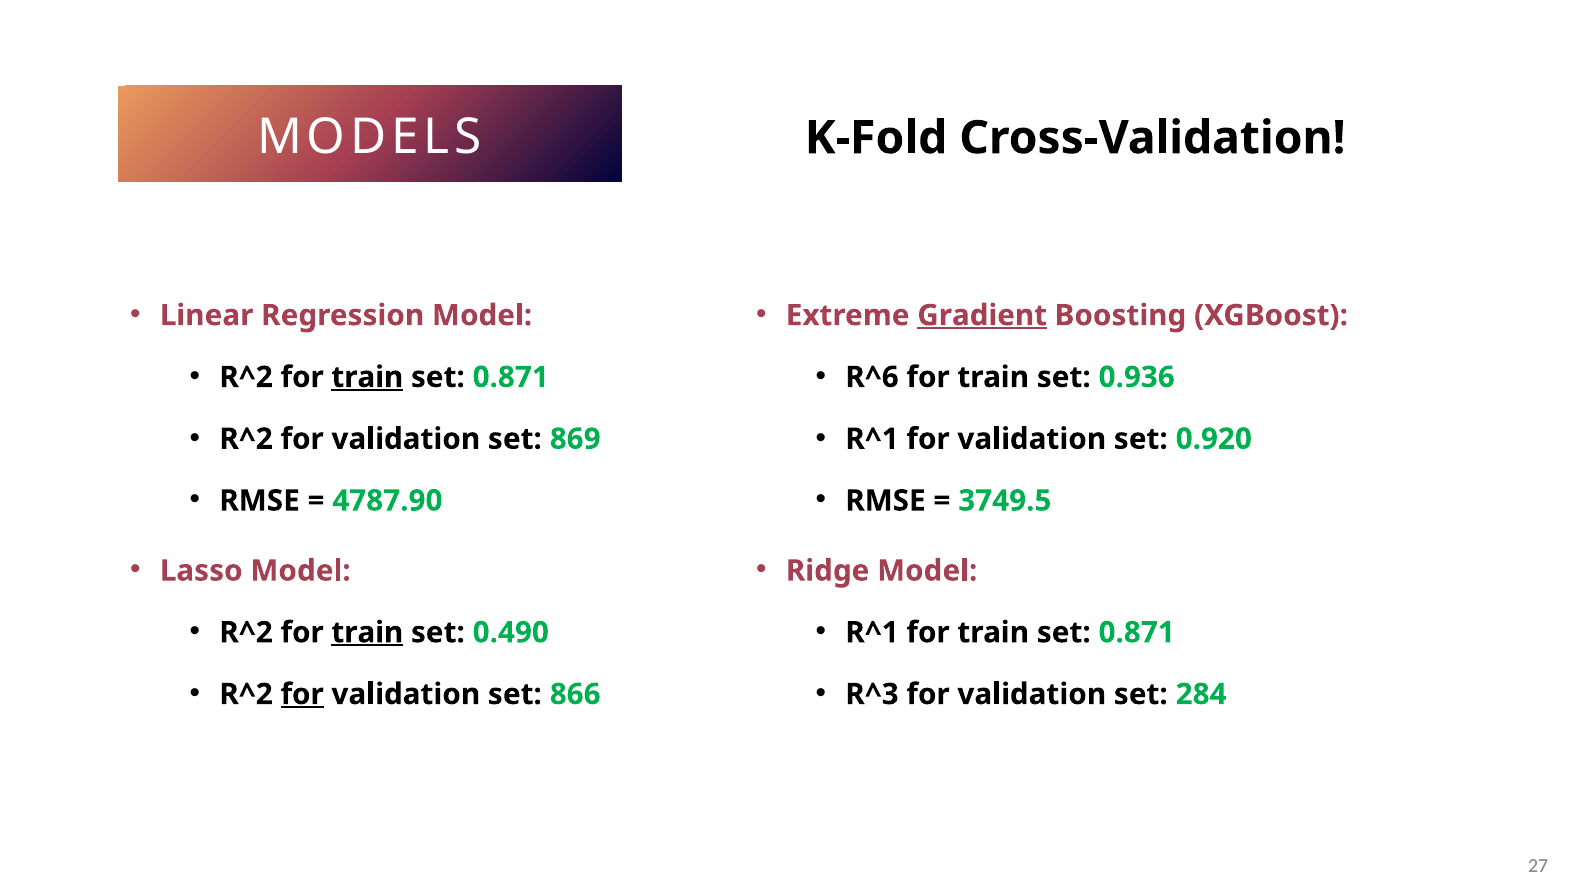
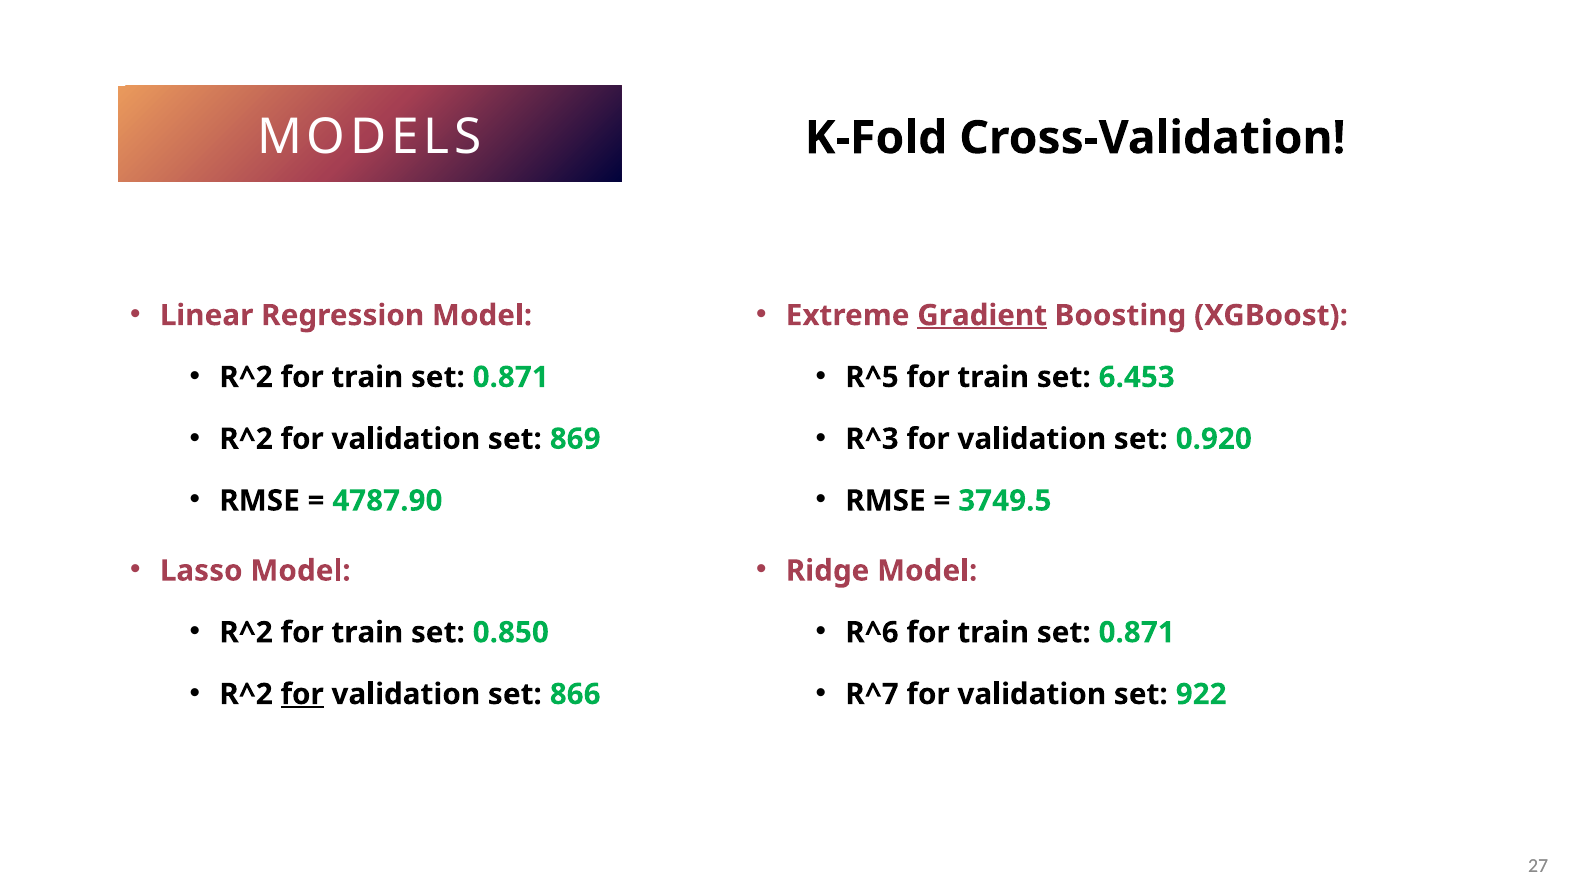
train underline: present -> none (367, 377)
R^6: R^6 -> R^5 (872, 377)
0.936: 0.936 -> 6.453 (1137, 377)
R^1: R^1 -> R^3 (872, 439)
train underline: present -> none (367, 633)
0.490: 0.490 -> 0.850 (511, 633)
R^1: R^1 -> R^6 (872, 633)
R^3: R^3 -> R^7 (872, 694)
284: 284 -> 922 (1201, 694)
